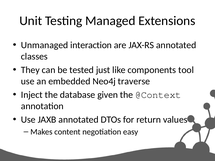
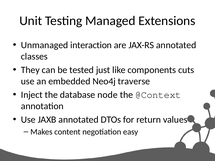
tool: tool -> cuts (186, 70)
given: given -> node (108, 95)
